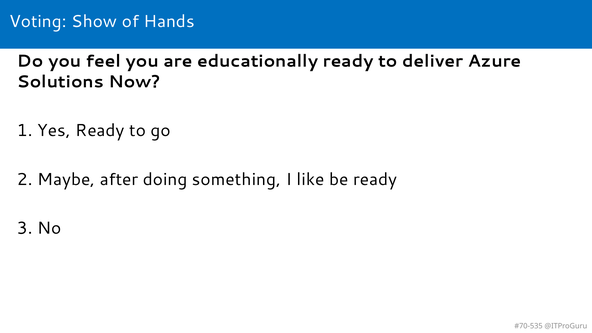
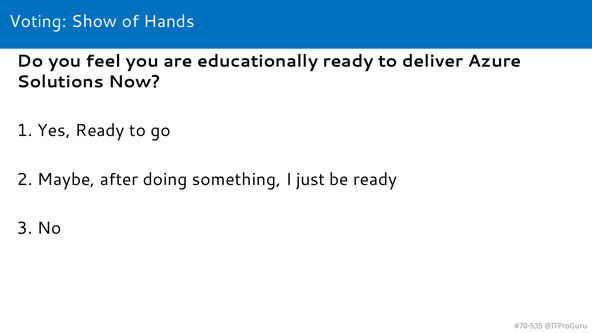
like: like -> just (311, 179)
